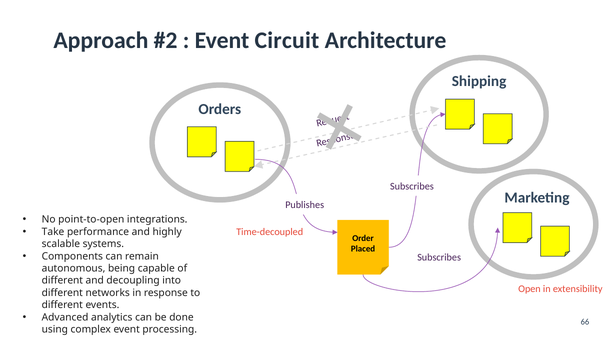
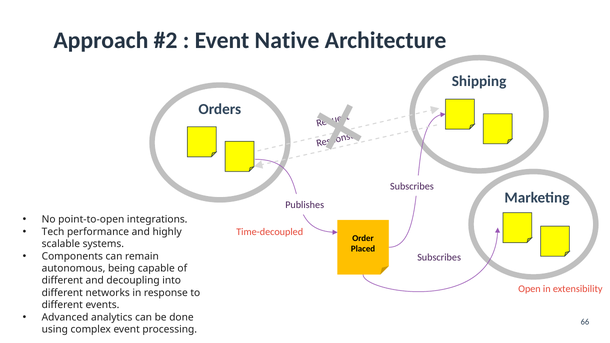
Circuit: Circuit -> Native (287, 40)
Take: Take -> Tech (53, 232)
